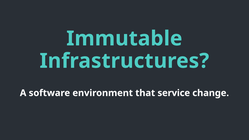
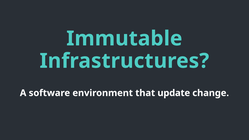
service: service -> update (174, 93)
